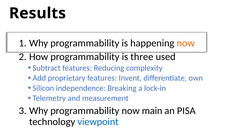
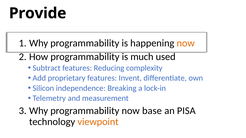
Results: Results -> Provide (38, 13)
three: three -> much (142, 57)
main: main -> base (152, 111)
viewpoint colour: blue -> orange (98, 122)
